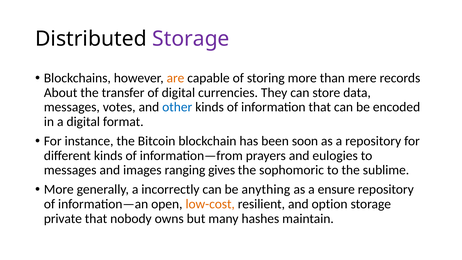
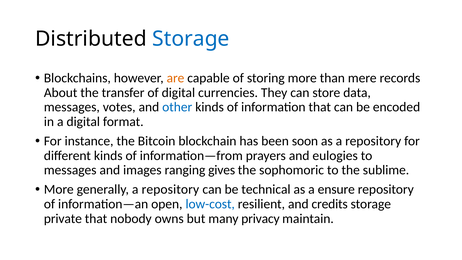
Storage colour: purple -> blue (191, 39)
generally a incorrectly: incorrectly -> repository (170, 189)
anything: anything -> technical (266, 189)
low-cost colour: orange -> blue (210, 204)
option: option -> credits (330, 204)
hashes: hashes -> privacy (260, 218)
